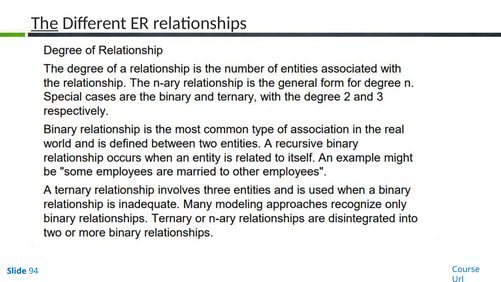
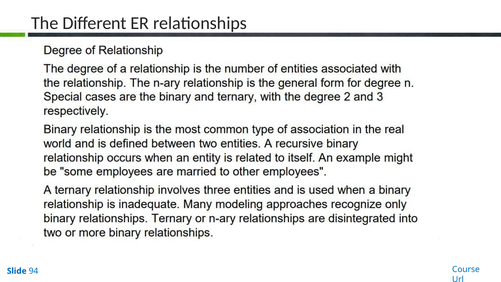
The underline: present -> none (45, 23)
